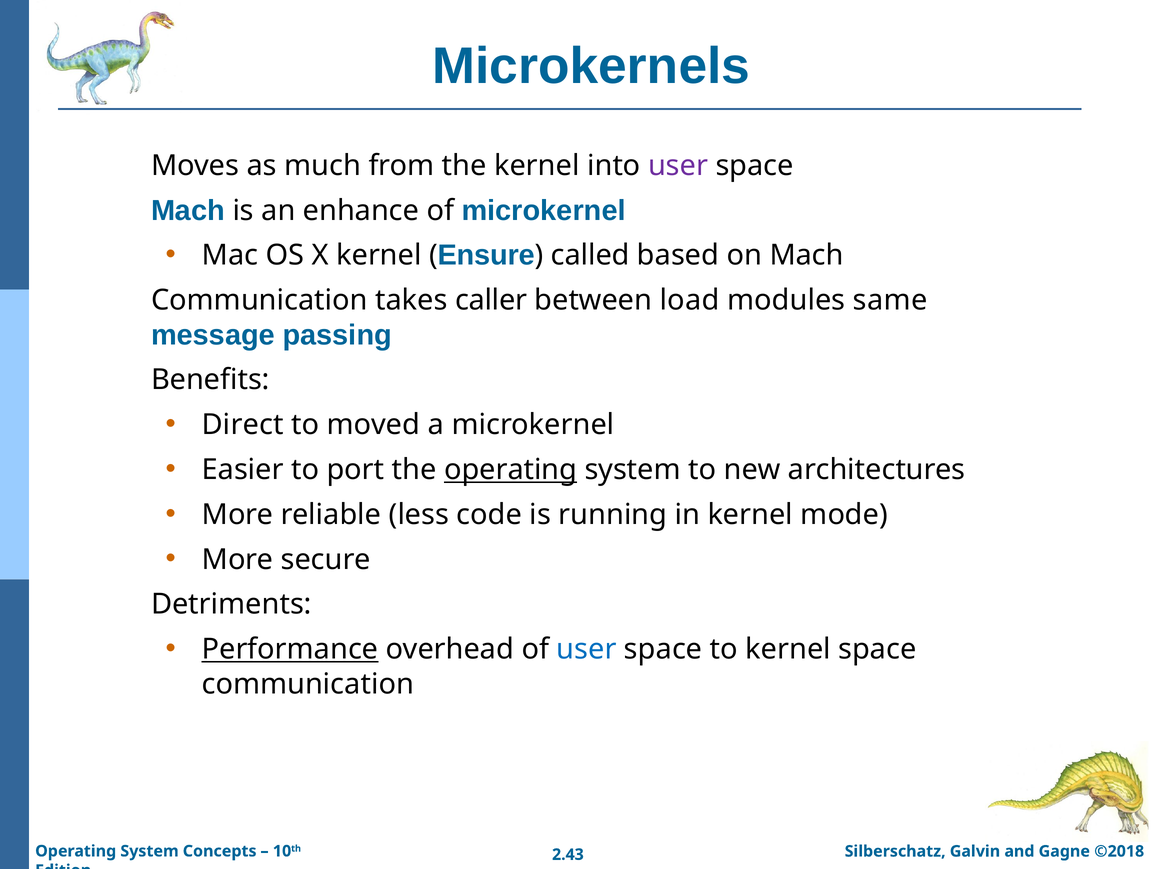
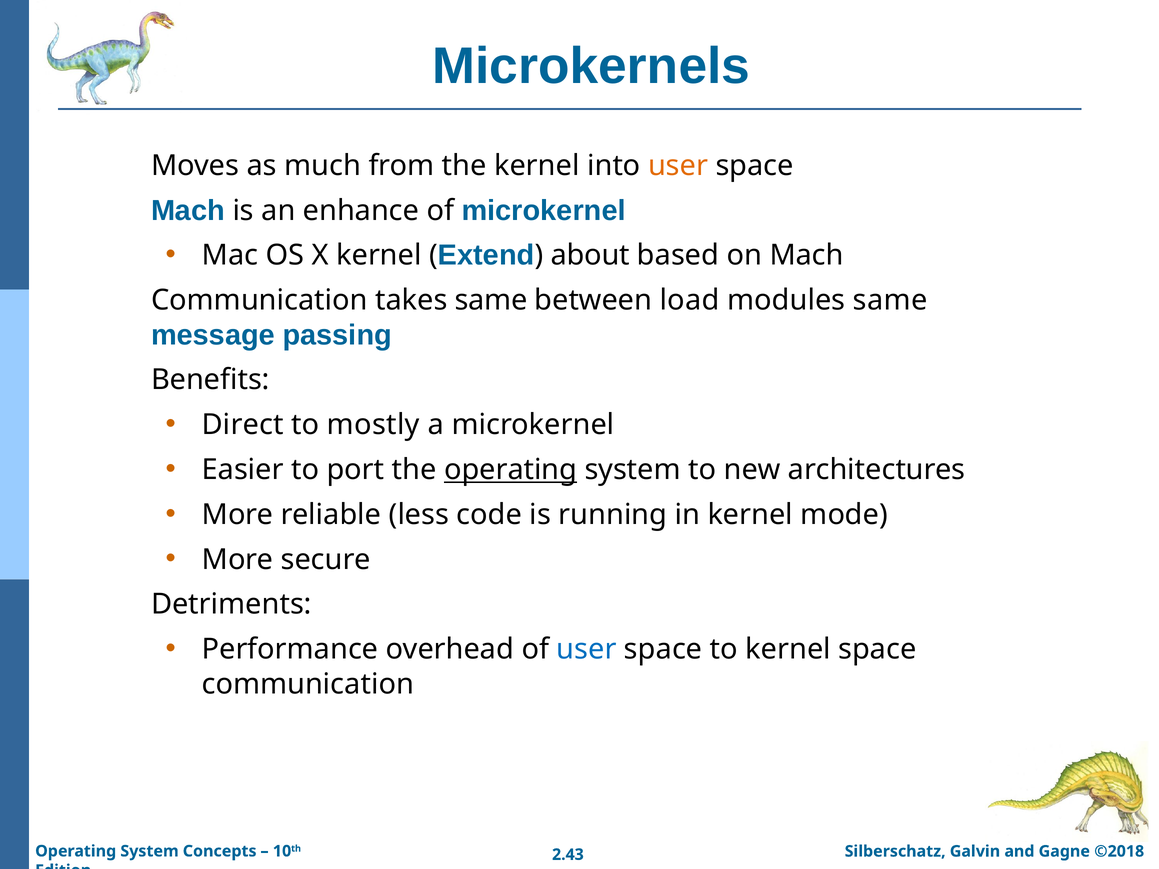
user colour: purple -> orange (678, 166)
Ensure: Ensure -> Extend (486, 255)
called: called -> about (590, 255)
takes caller: caller -> same (491, 300)
moved: moved -> mostly (373, 425)
Performance underline: present -> none (290, 649)
